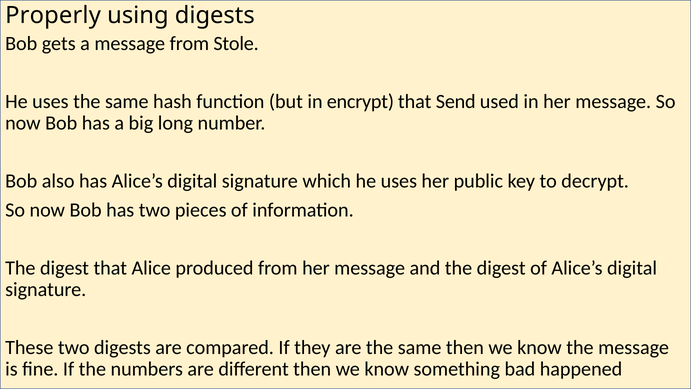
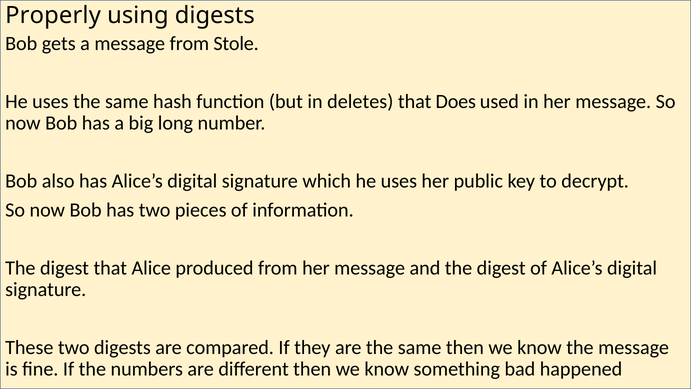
encrypt: encrypt -> deletes (360, 101)
Send: Send -> Does (456, 101)
